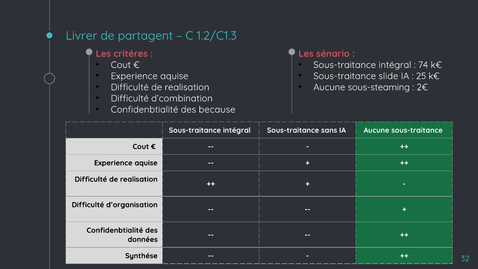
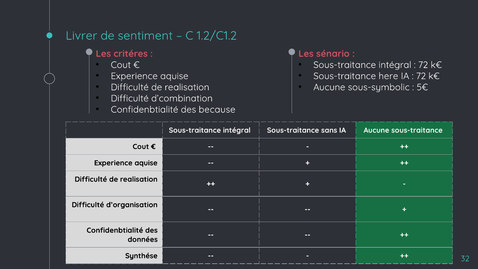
partagent: partagent -> sentiment (145, 36)
1.2/C1.3: 1.2/C1.3 -> 1.2/C1.2 (217, 36)
74: 74 -> 72 (423, 65)
slide: slide -> here (388, 76)
25: 25 -> 72 (421, 76)
sous-steaming: sous-steaming -> sous-symbolic (379, 87)
2€: 2€ -> 5€ (422, 87)
